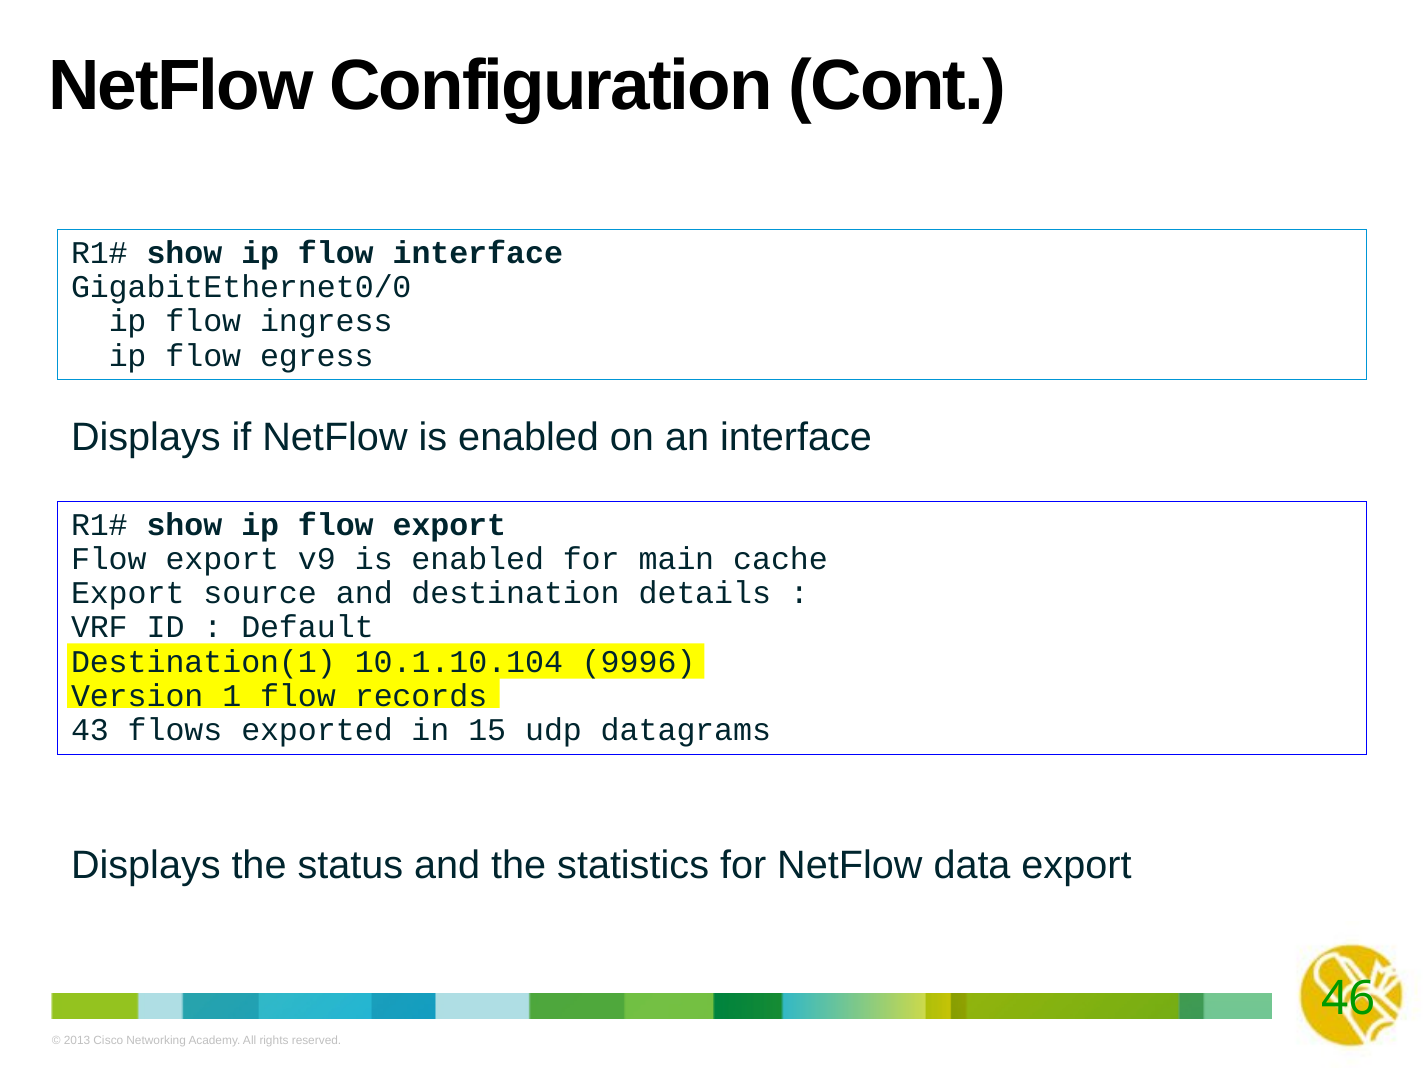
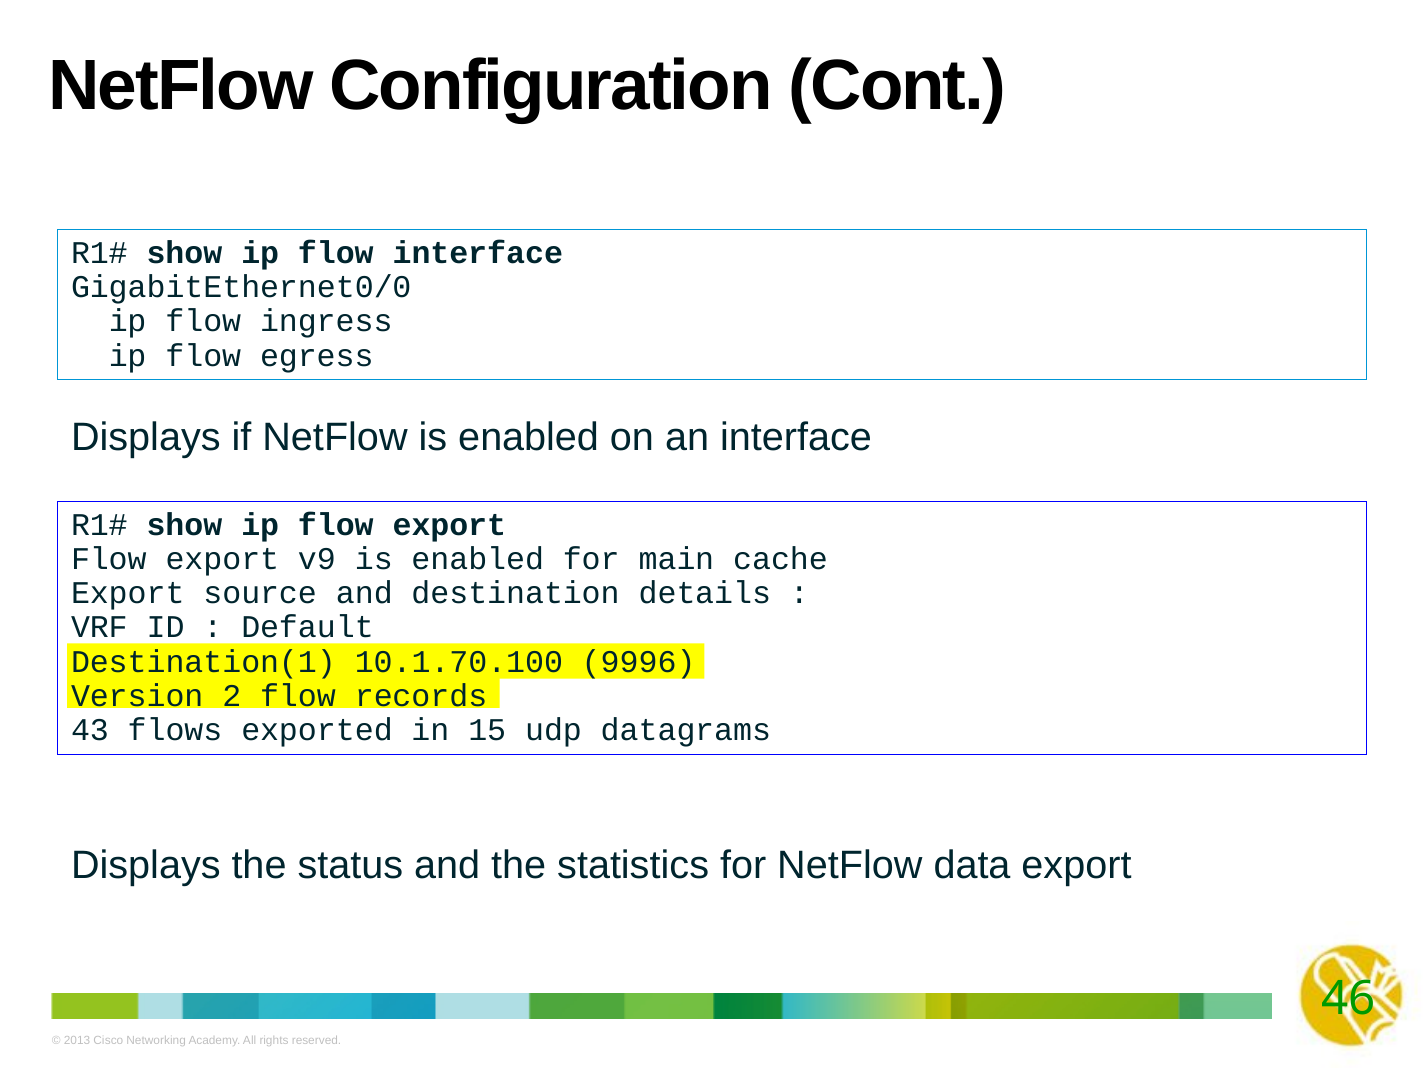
10.1.10.104: 10.1.10.104 -> 10.1.70.100 (459, 662)
1: 1 -> 2 (232, 696)
